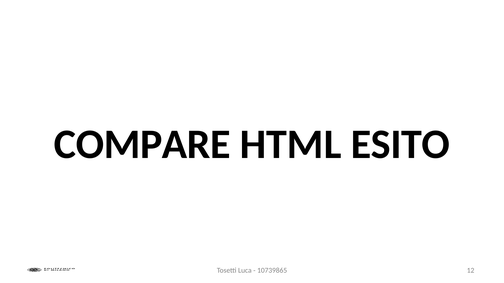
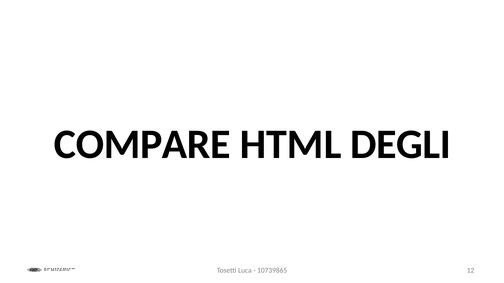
ESITO: ESITO -> DEGLI (400, 145)
